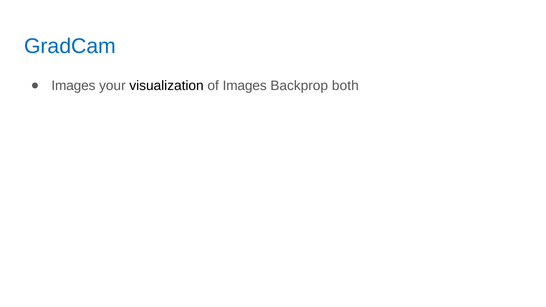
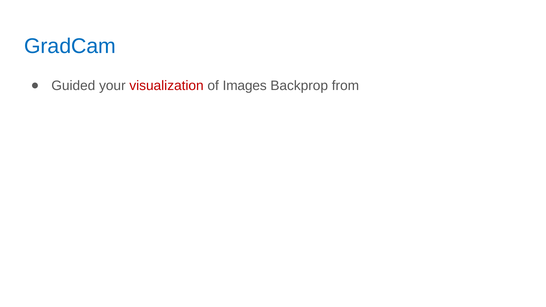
Images: Images -> Guided (73, 86)
visualization colour: black -> red (167, 86)
both: both -> from (345, 86)
